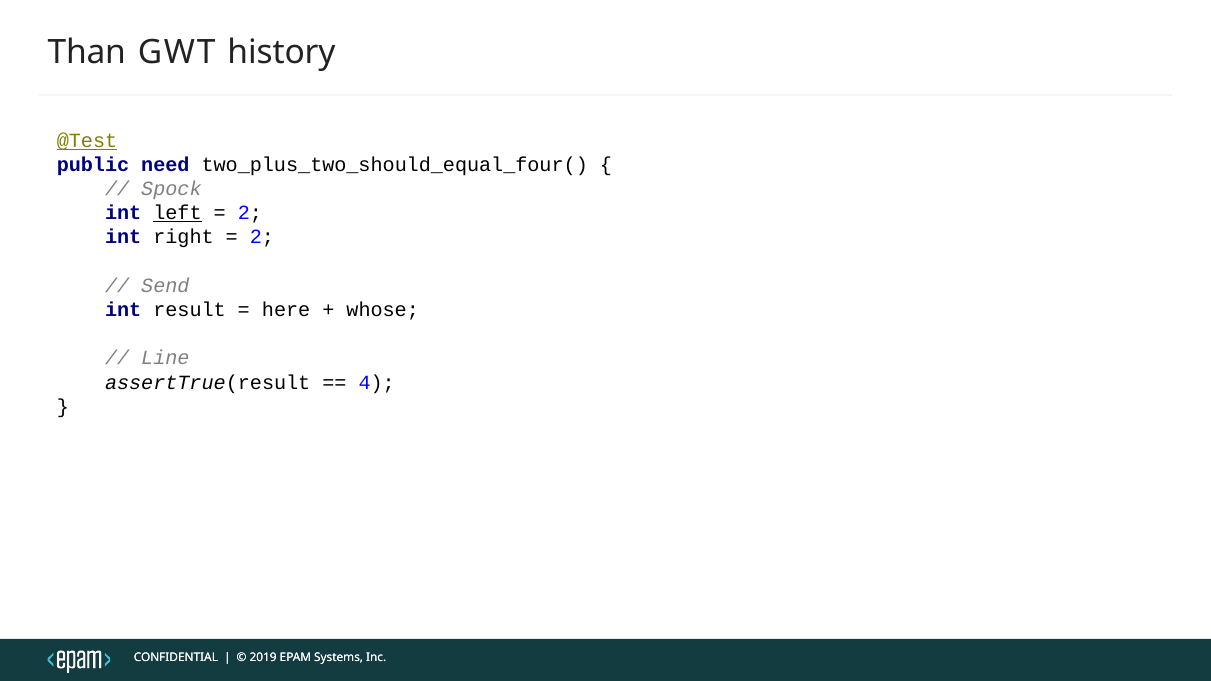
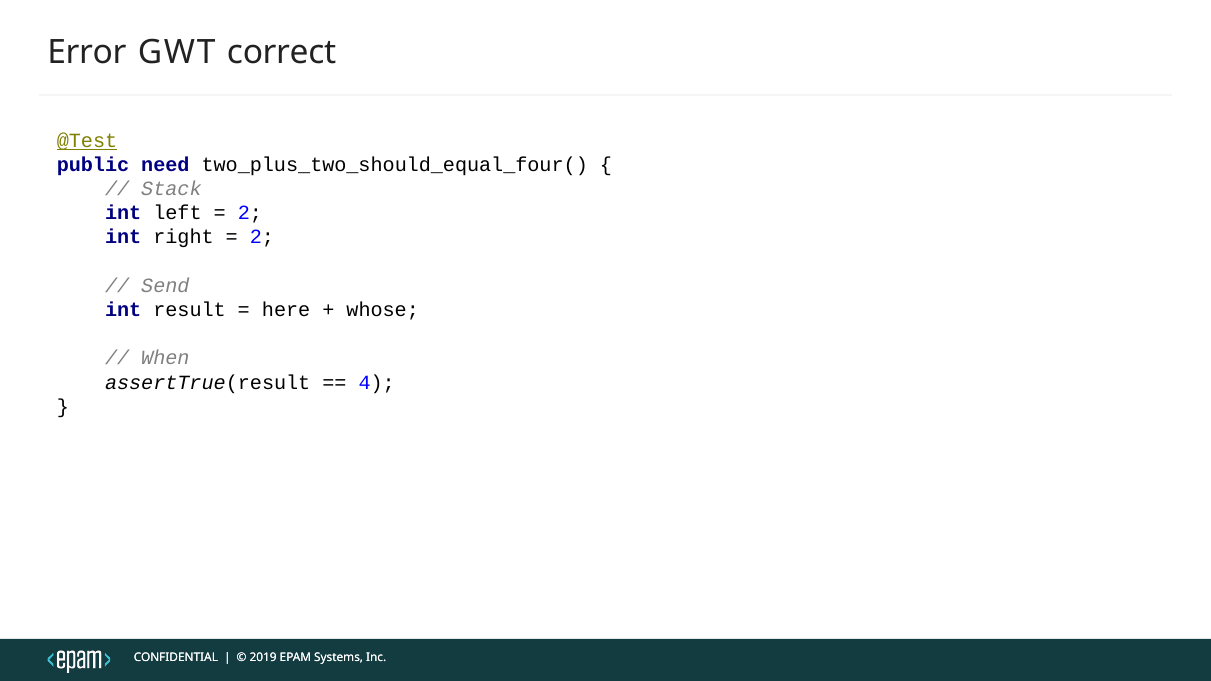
Than: Than -> Error (87, 53)
history: history -> correct (282, 53)
Spock: Spock -> Stack (171, 189)
left underline: present -> none (178, 213)
Line: Line -> When (165, 358)
